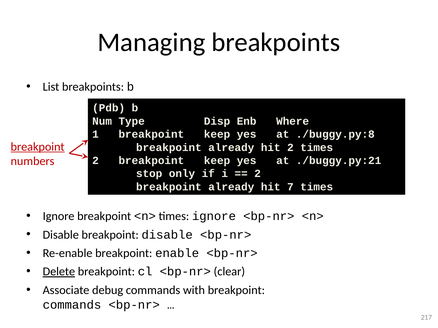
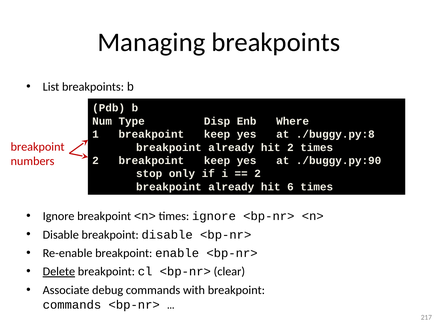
breakpoint underline: present -> none (38, 147)
./buggy.py:21: ./buggy.py:21 -> ./buggy.py:90 (339, 161)
7: 7 -> 6 (290, 187)
